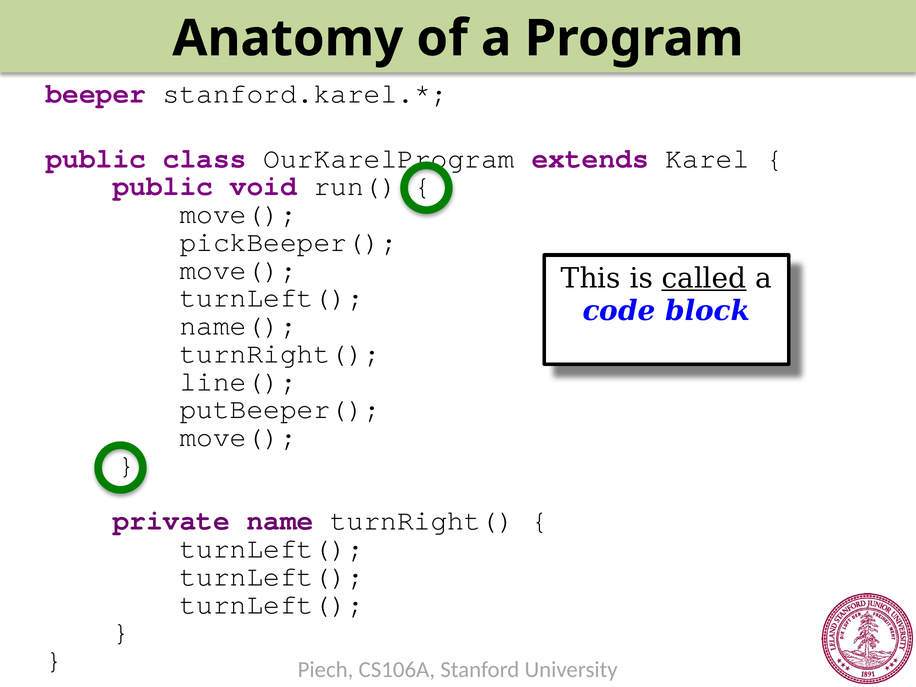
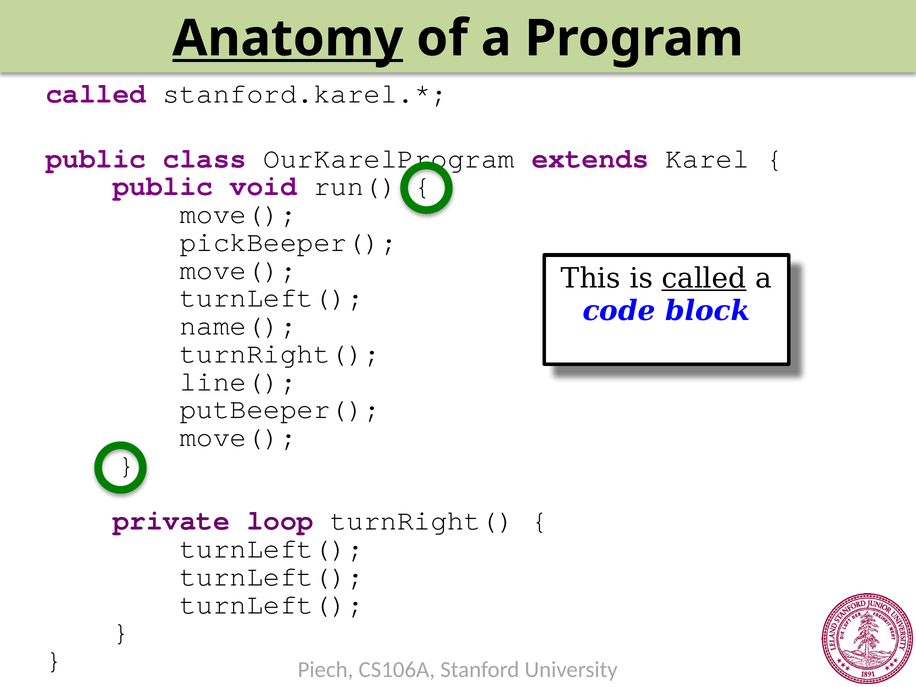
Anatomy underline: none -> present (288, 38)
beeper: beeper -> called (96, 94)
name: name -> loop (280, 521)
